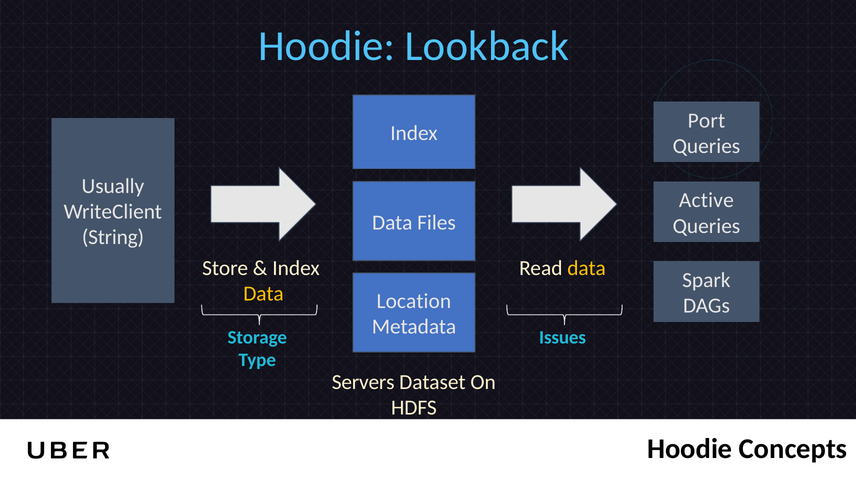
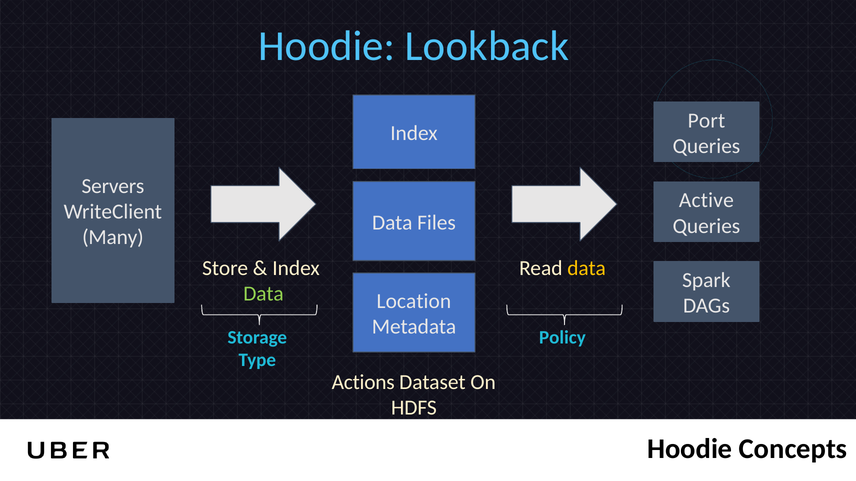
Usually: Usually -> Servers (113, 186)
String: String -> Many (113, 238)
Data colour: yellow -> light green (263, 294)
Issues: Issues -> Policy (562, 338)
Servers: Servers -> Actions (363, 383)
